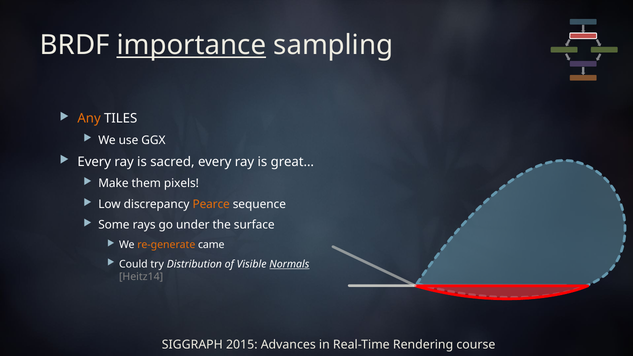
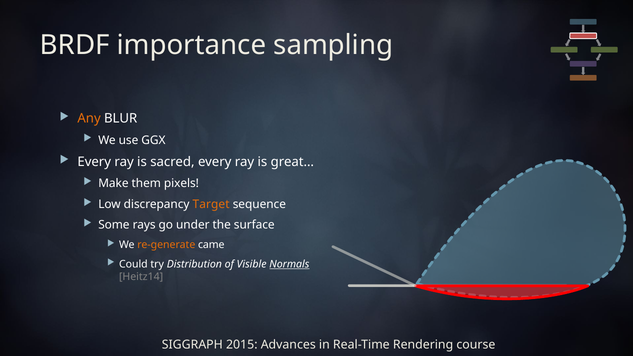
importance underline: present -> none (191, 45)
TILES: TILES -> BLUR (121, 119)
Pearce: Pearce -> Target (211, 204)
